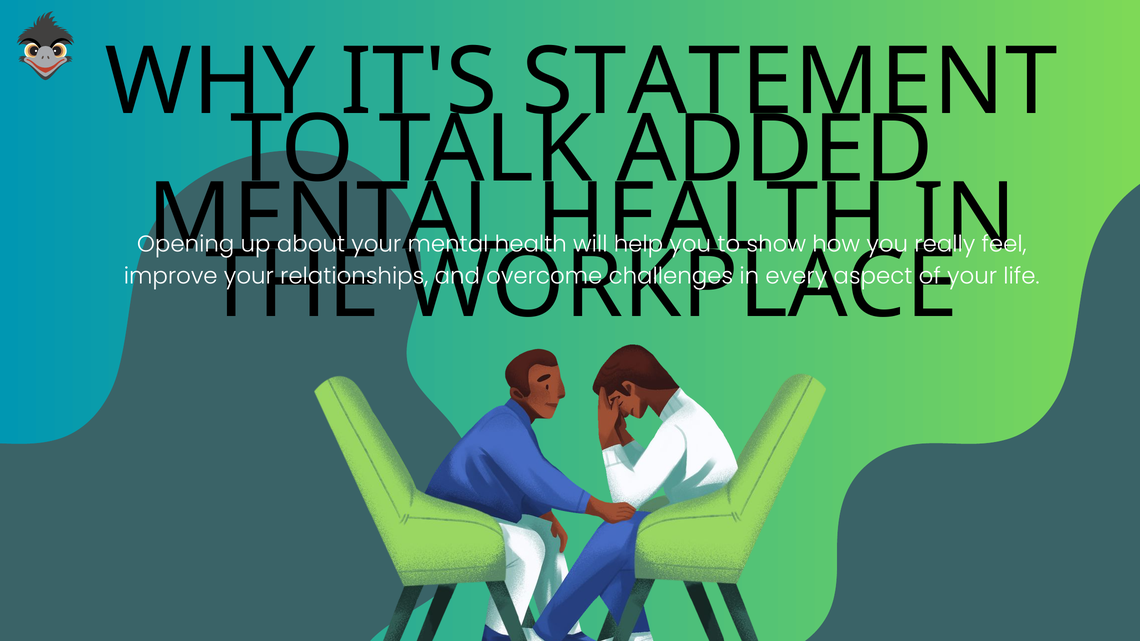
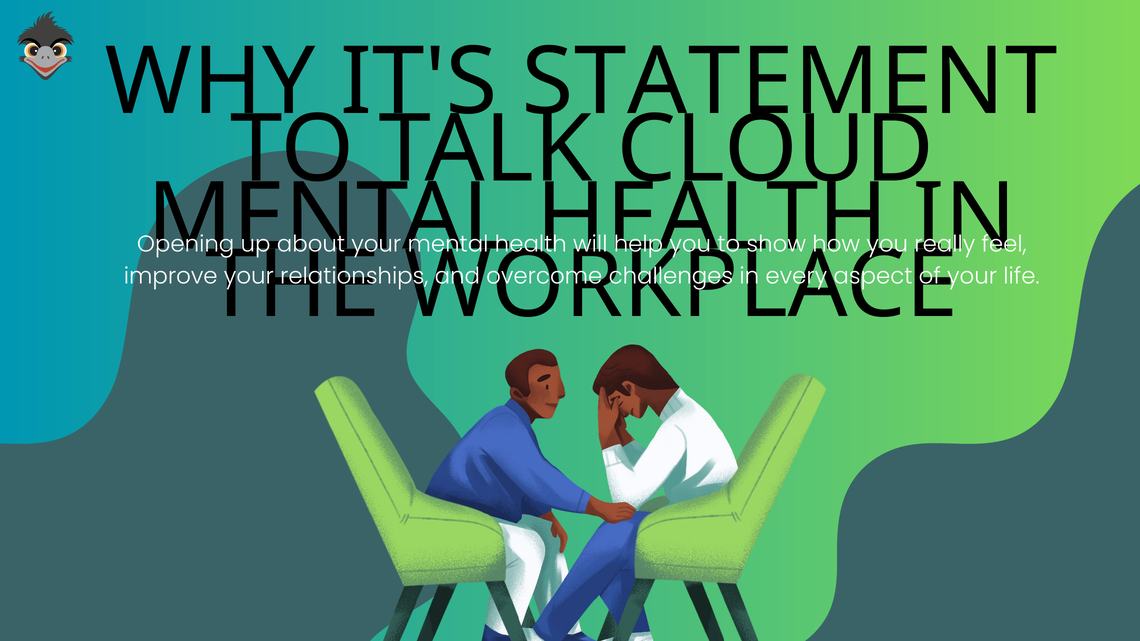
ADDED: ADDED -> CLOUD (775, 150)
